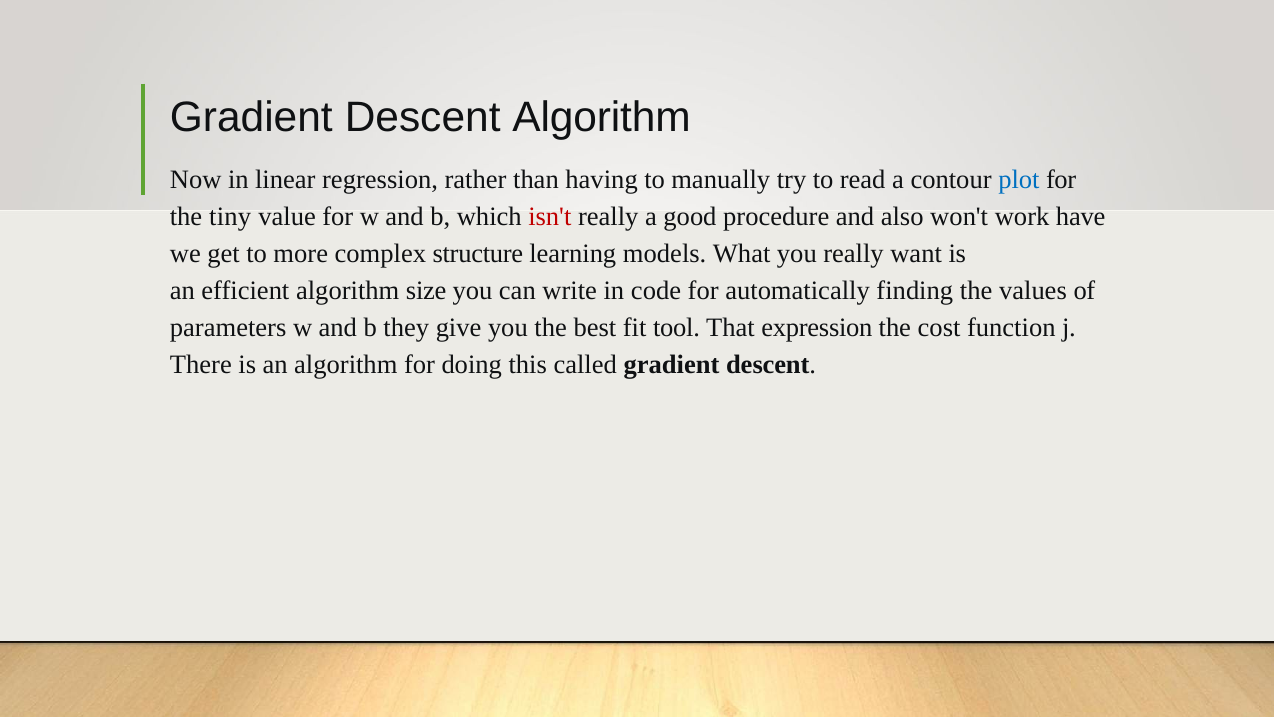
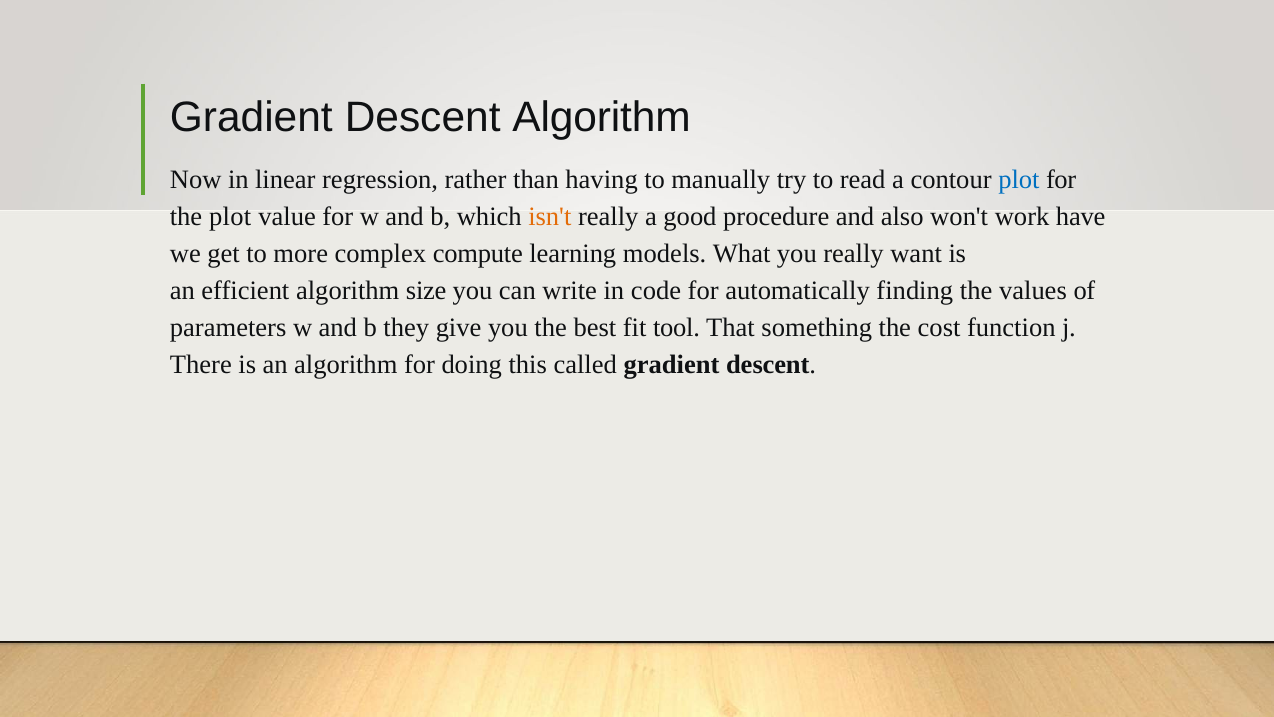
the tiny: tiny -> plot (230, 216)
isn't colour: red -> orange (550, 216)
structure: structure -> compute (478, 253)
expression: expression -> something (817, 327)
